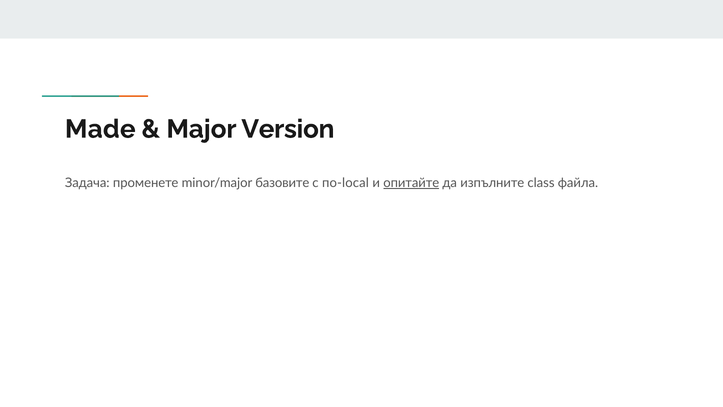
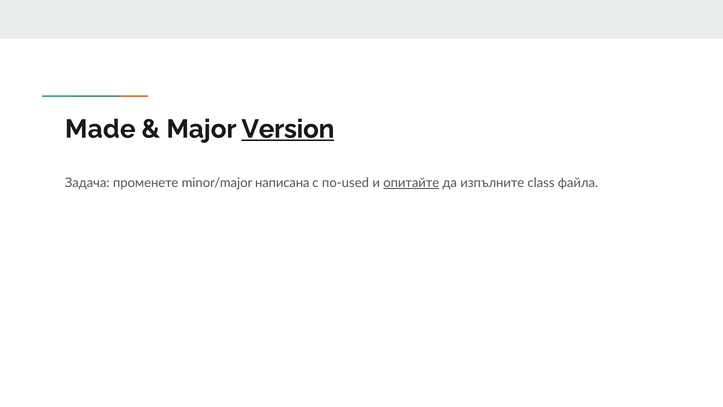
Version underline: none -> present (288, 129)
базовите: базовите -> написана (282, 183)
по-local: по-local -> по-used (346, 183)
